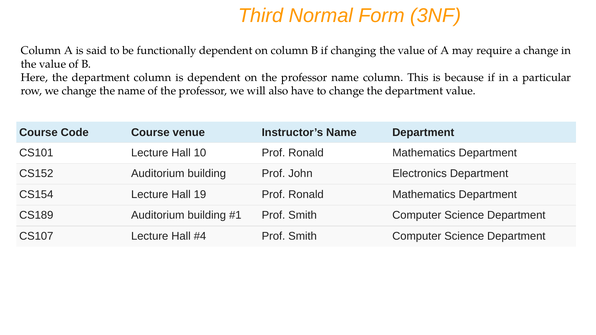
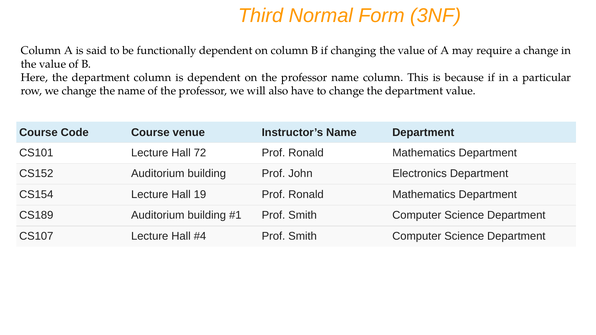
10: 10 -> 72 (200, 153)
